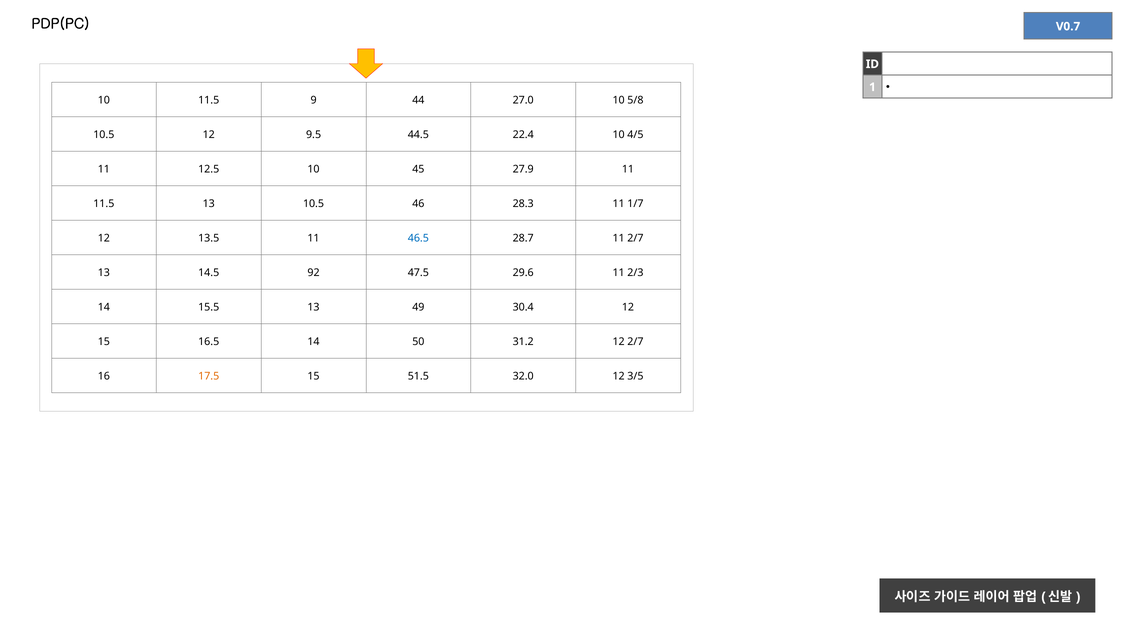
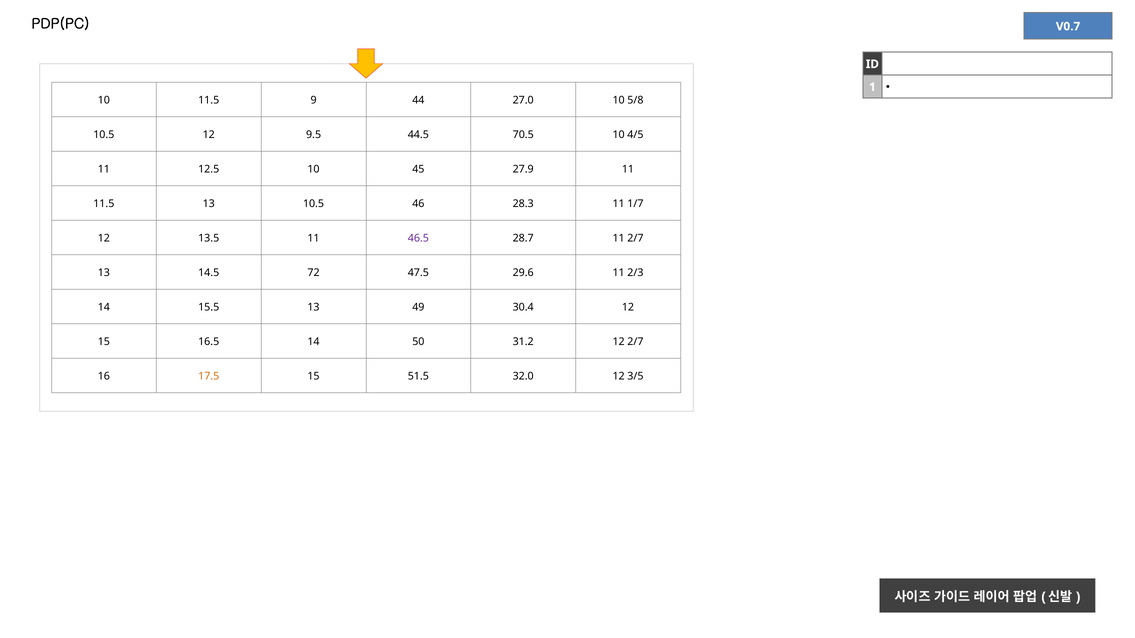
22.4: 22.4 -> 70.5 (523, 135)
46.5 colour: blue -> purple (418, 238)
92: 92 -> 72 (314, 273)
